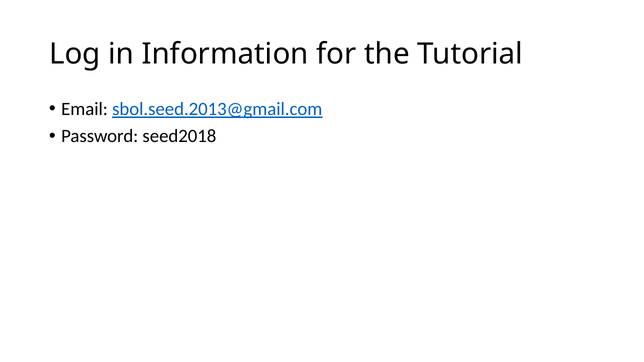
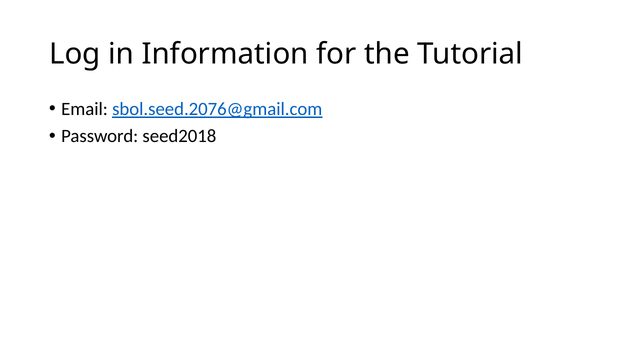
sbol.seed.2013@gmail.com: sbol.seed.2013@gmail.com -> sbol.seed.2076@gmail.com (217, 109)
